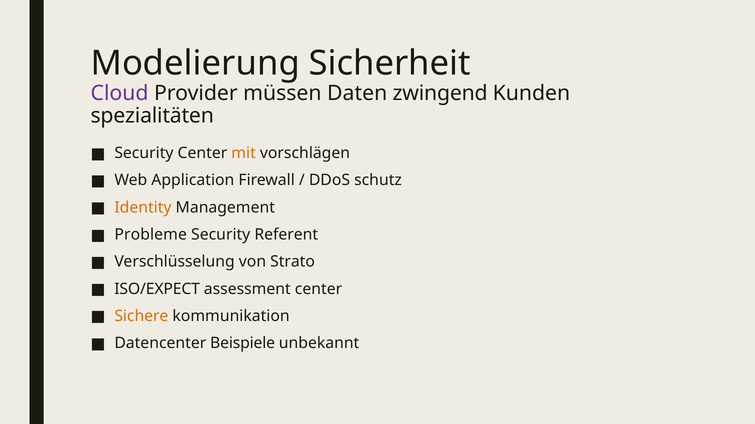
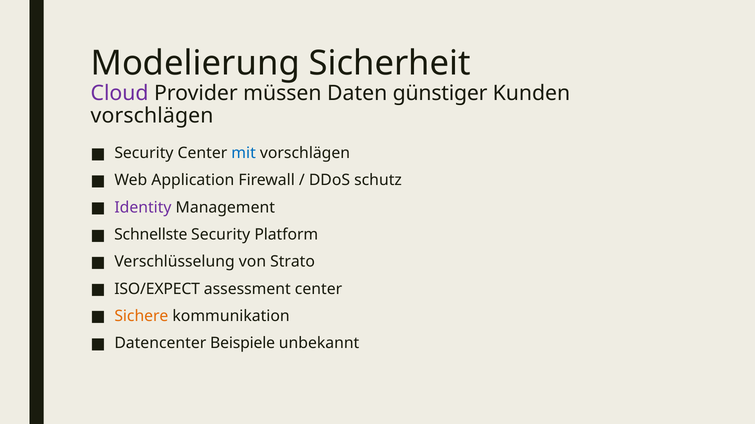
zwingend: zwingend -> günstiger (440, 93)
spezialitäten: spezialitäten -> vorschlägen (152, 116)
mit colour: orange -> blue (244, 153)
Identity colour: orange -> purple (143, 208)
Probleme: Probleme -> Schnellste (151, 235)
Referent: Referent -> Platform (286, 235)
